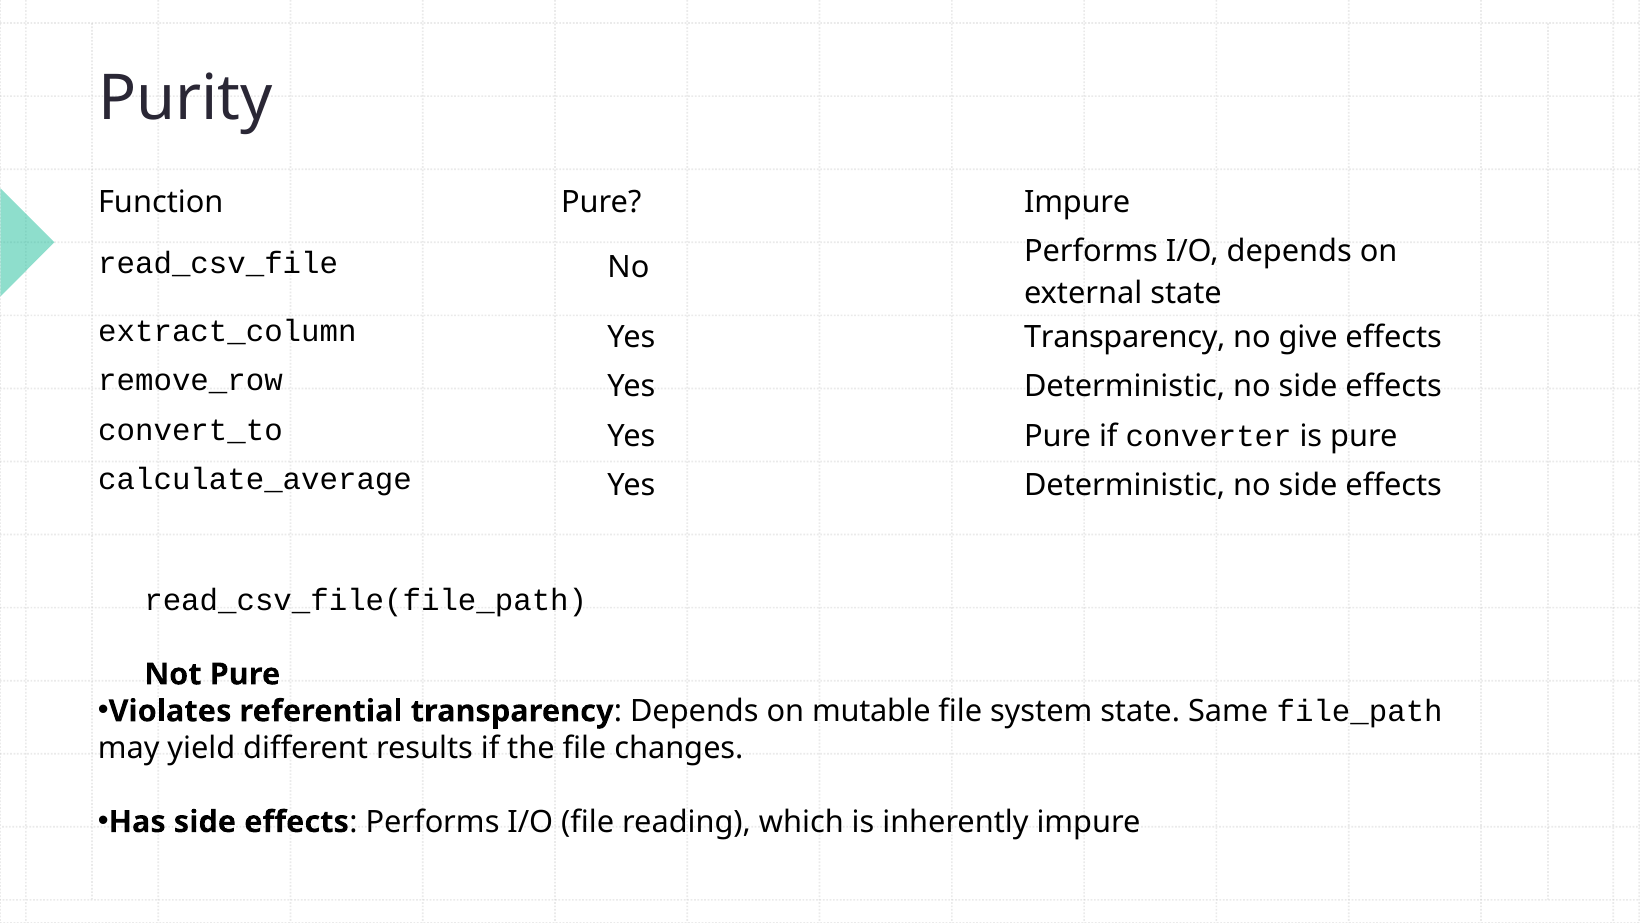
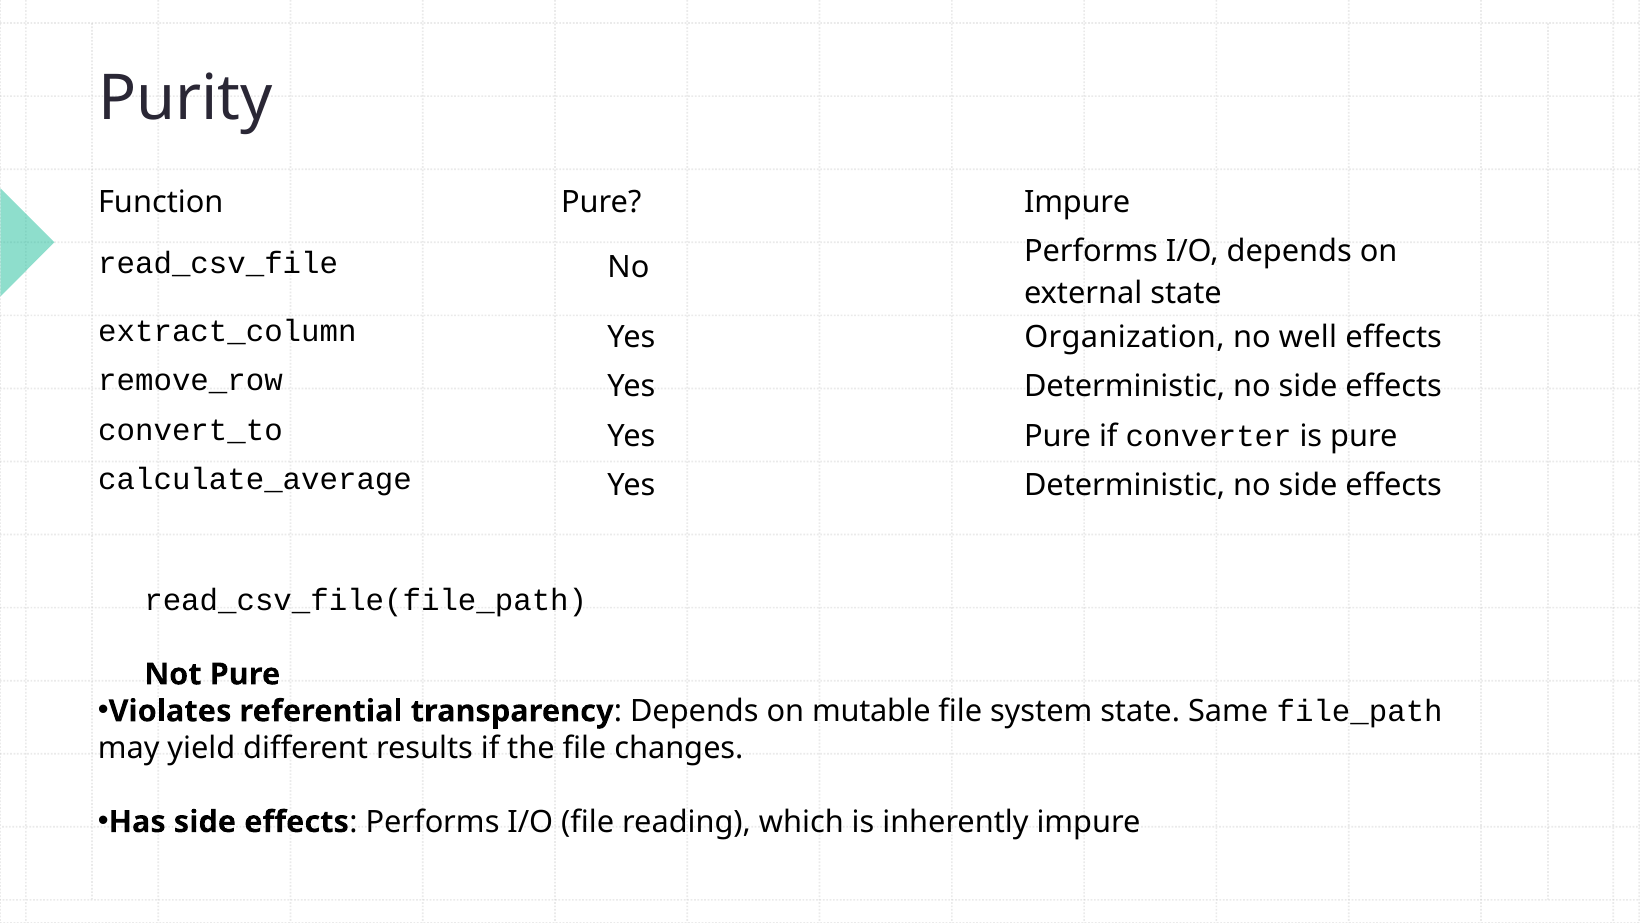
Yes Transparency: Transparency -> Organization (1124, 337)
give: give -> well (1308, 337)
